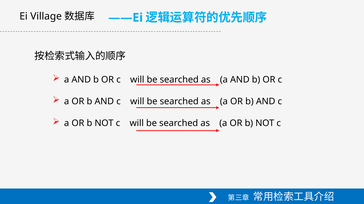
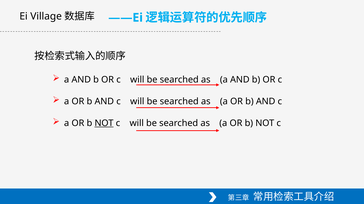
NOT underline: none -> present (104, 124)
